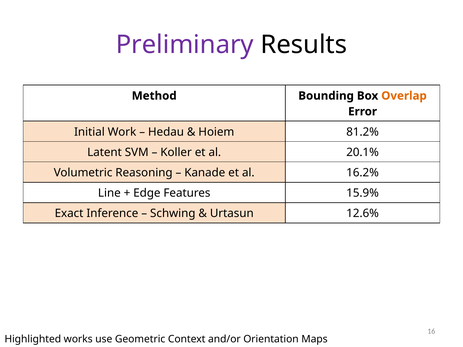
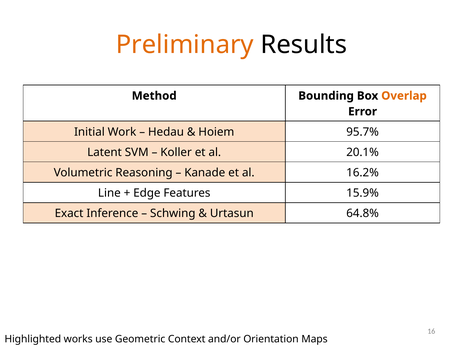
Preliminary colour: purple -> orange (185, 45)
81.2%: 81.2% -> 95.7% (363, 132)
12.6%: 12.6% -> 64.8% (363, 214)
